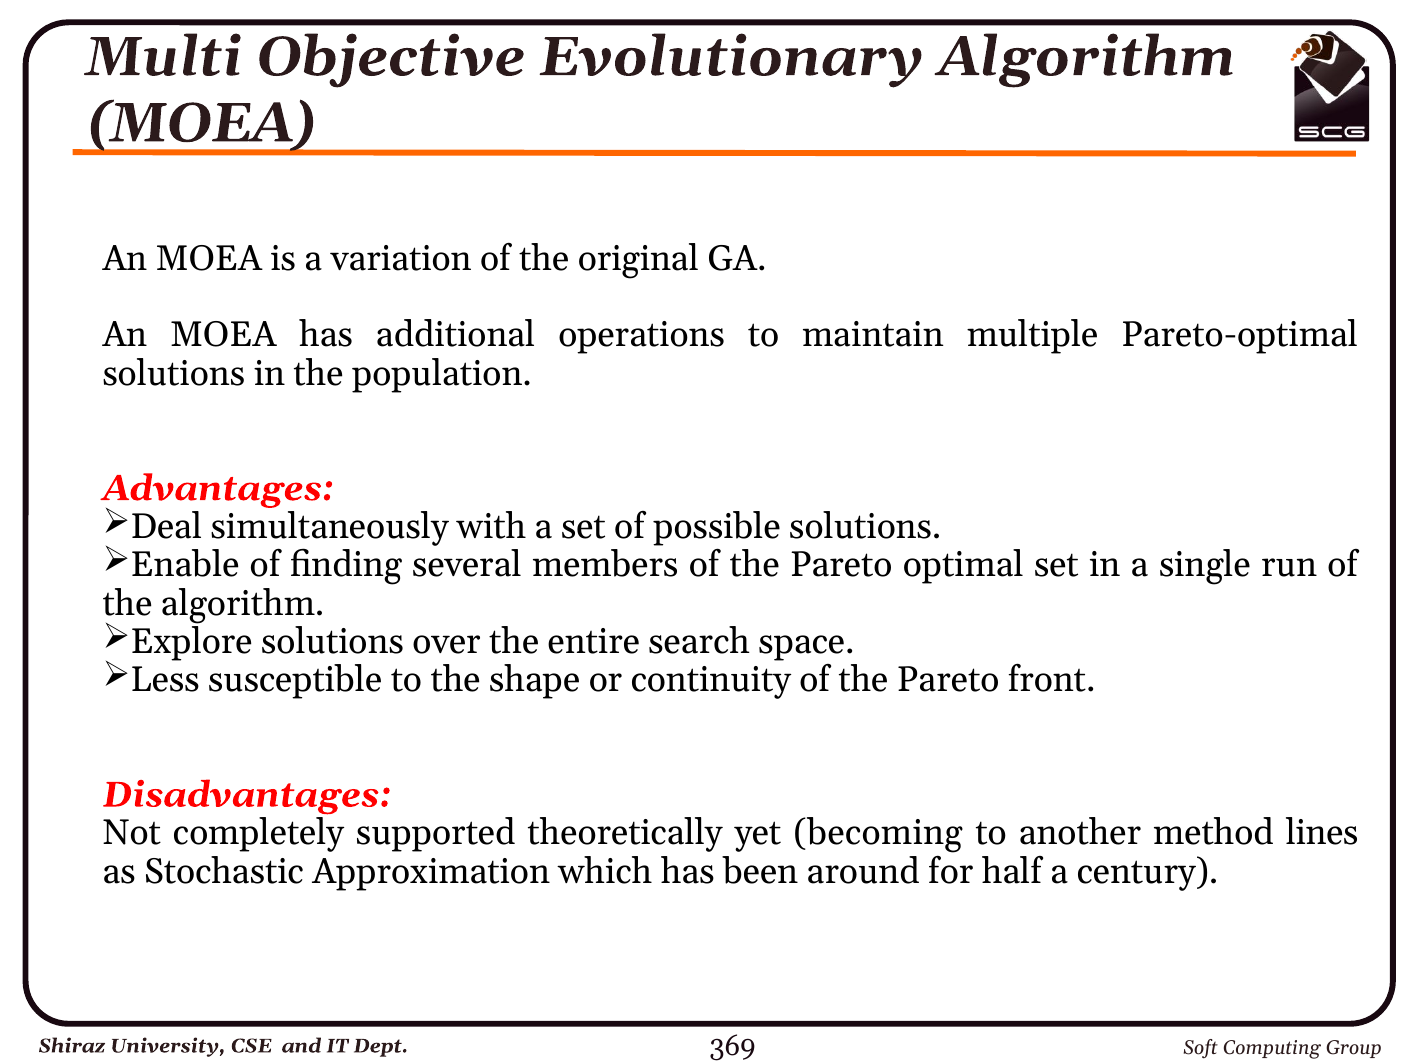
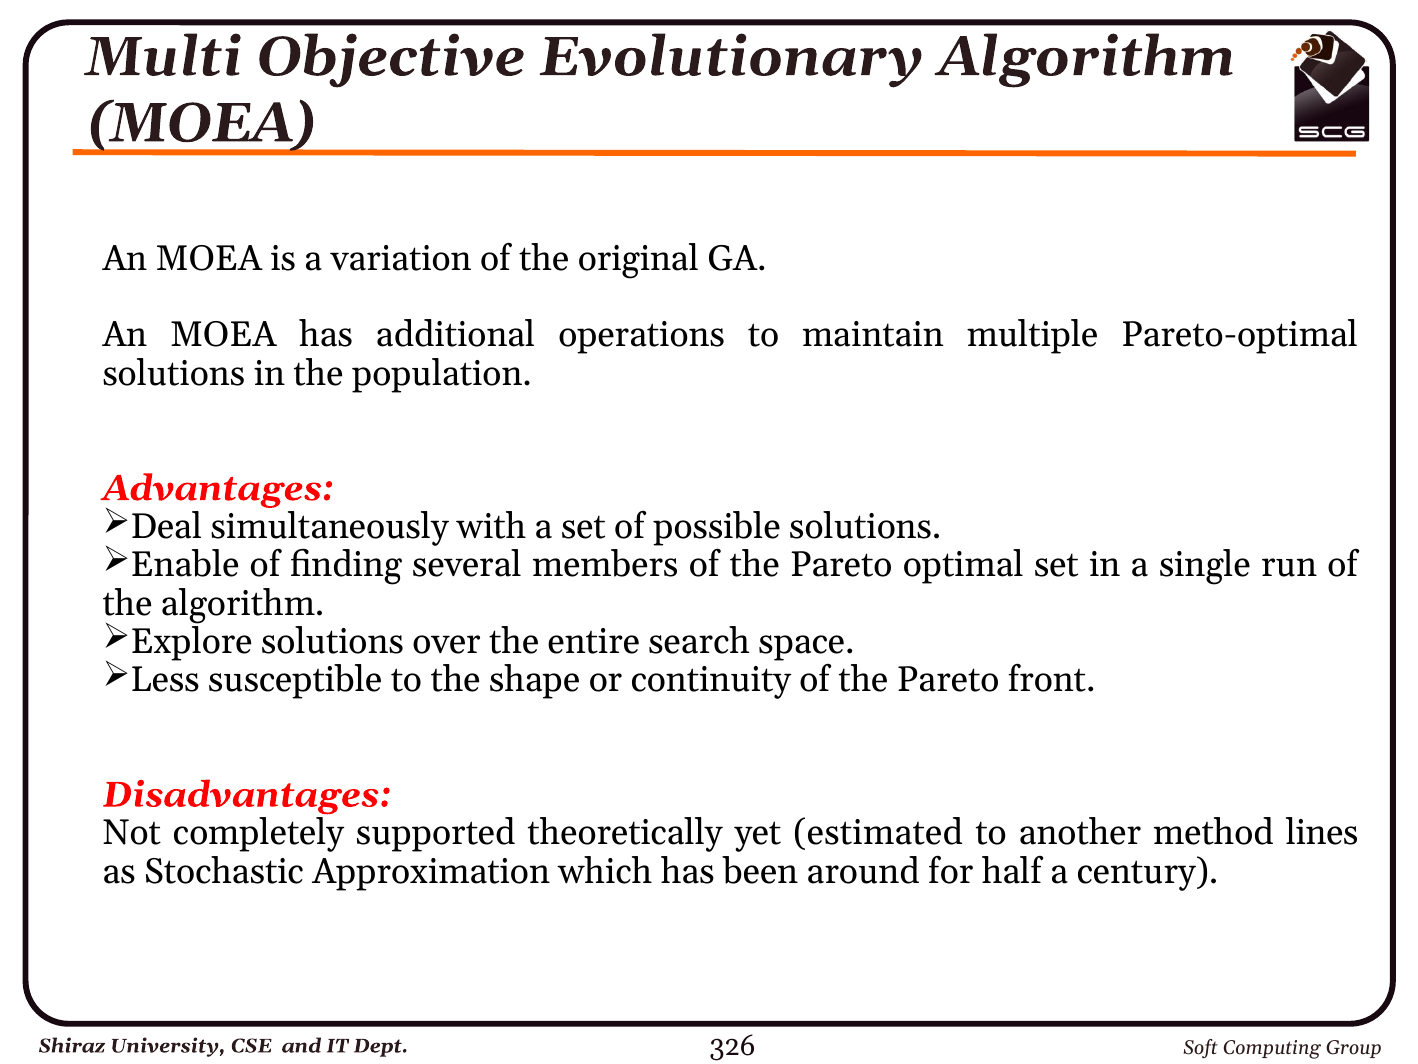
becoming: becoming -> estimated (878, 833)
369: 369 -> 326 (733, 1045)
